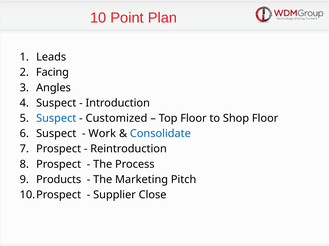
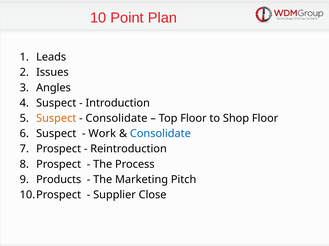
Facing: Facing -> Issues (52, 73)
Suspect colour: blue -> orange (56, 119)
Customized: Customized -> Consolidate (116, 119)
